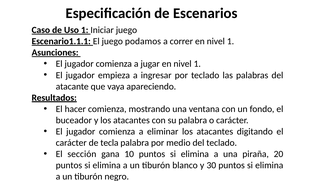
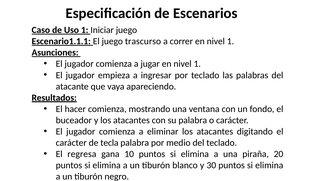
podamos: podamos -> trascurso (143, 41)
sección: sección -> regresa (82, 154)
